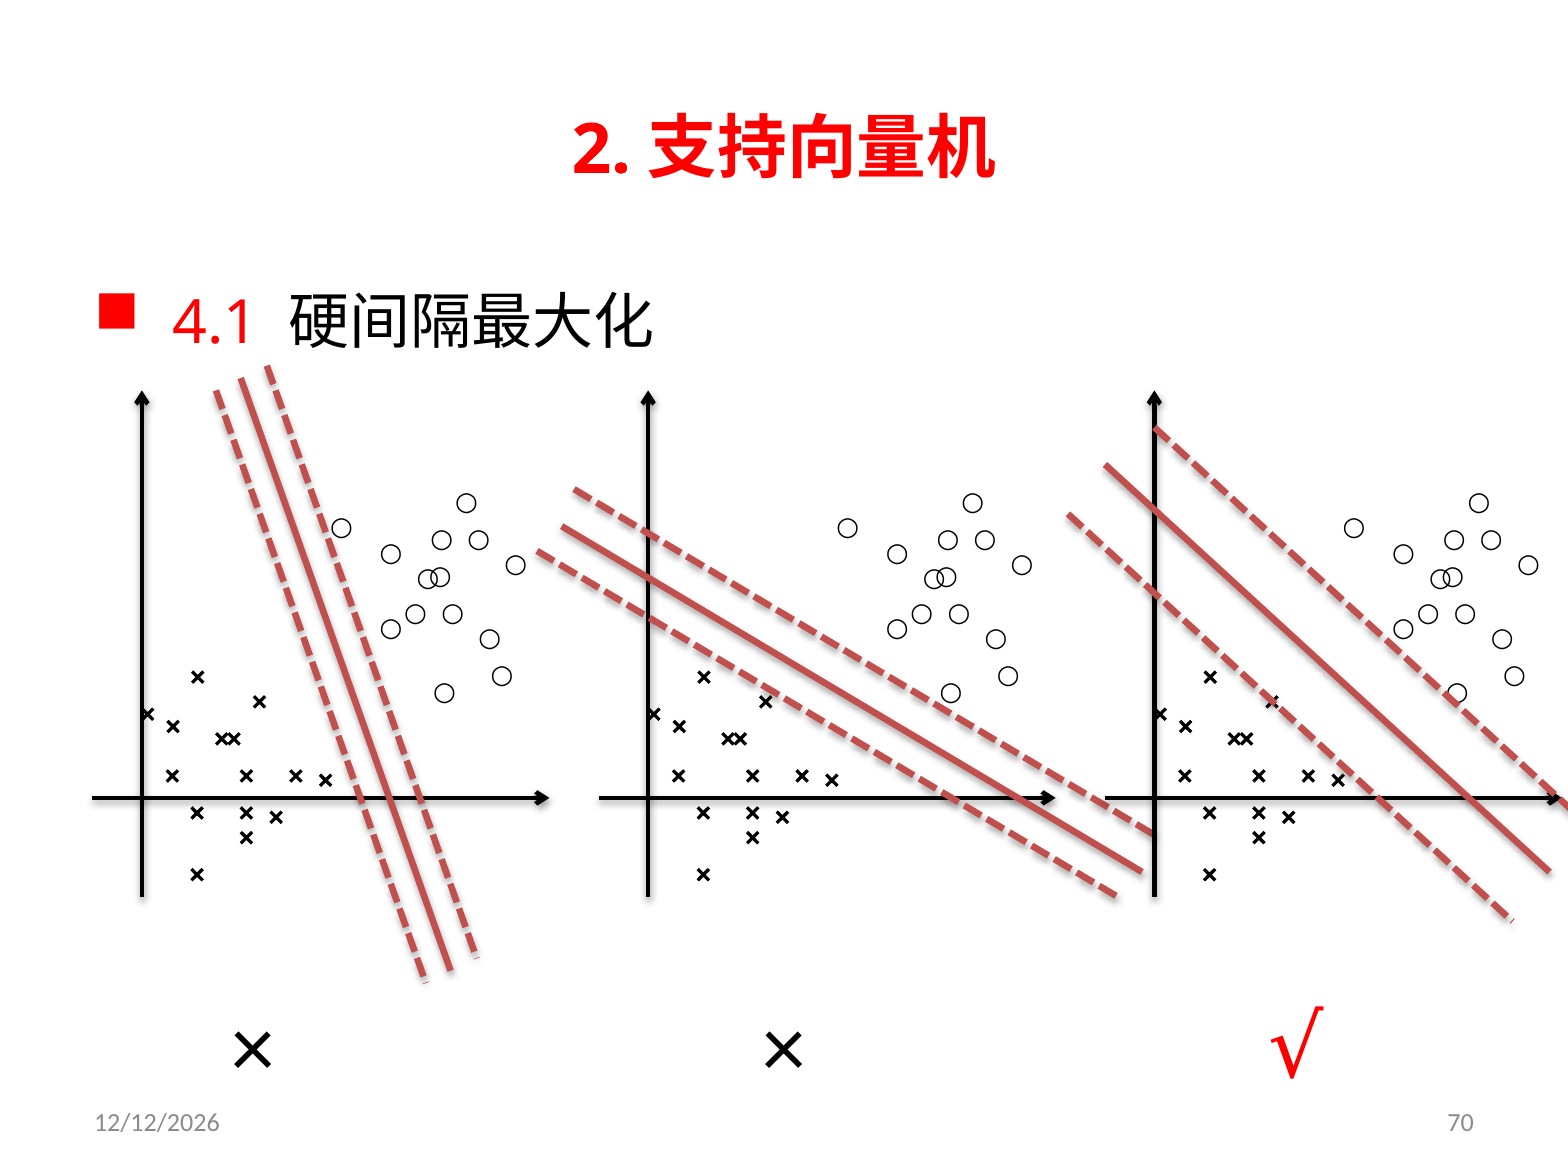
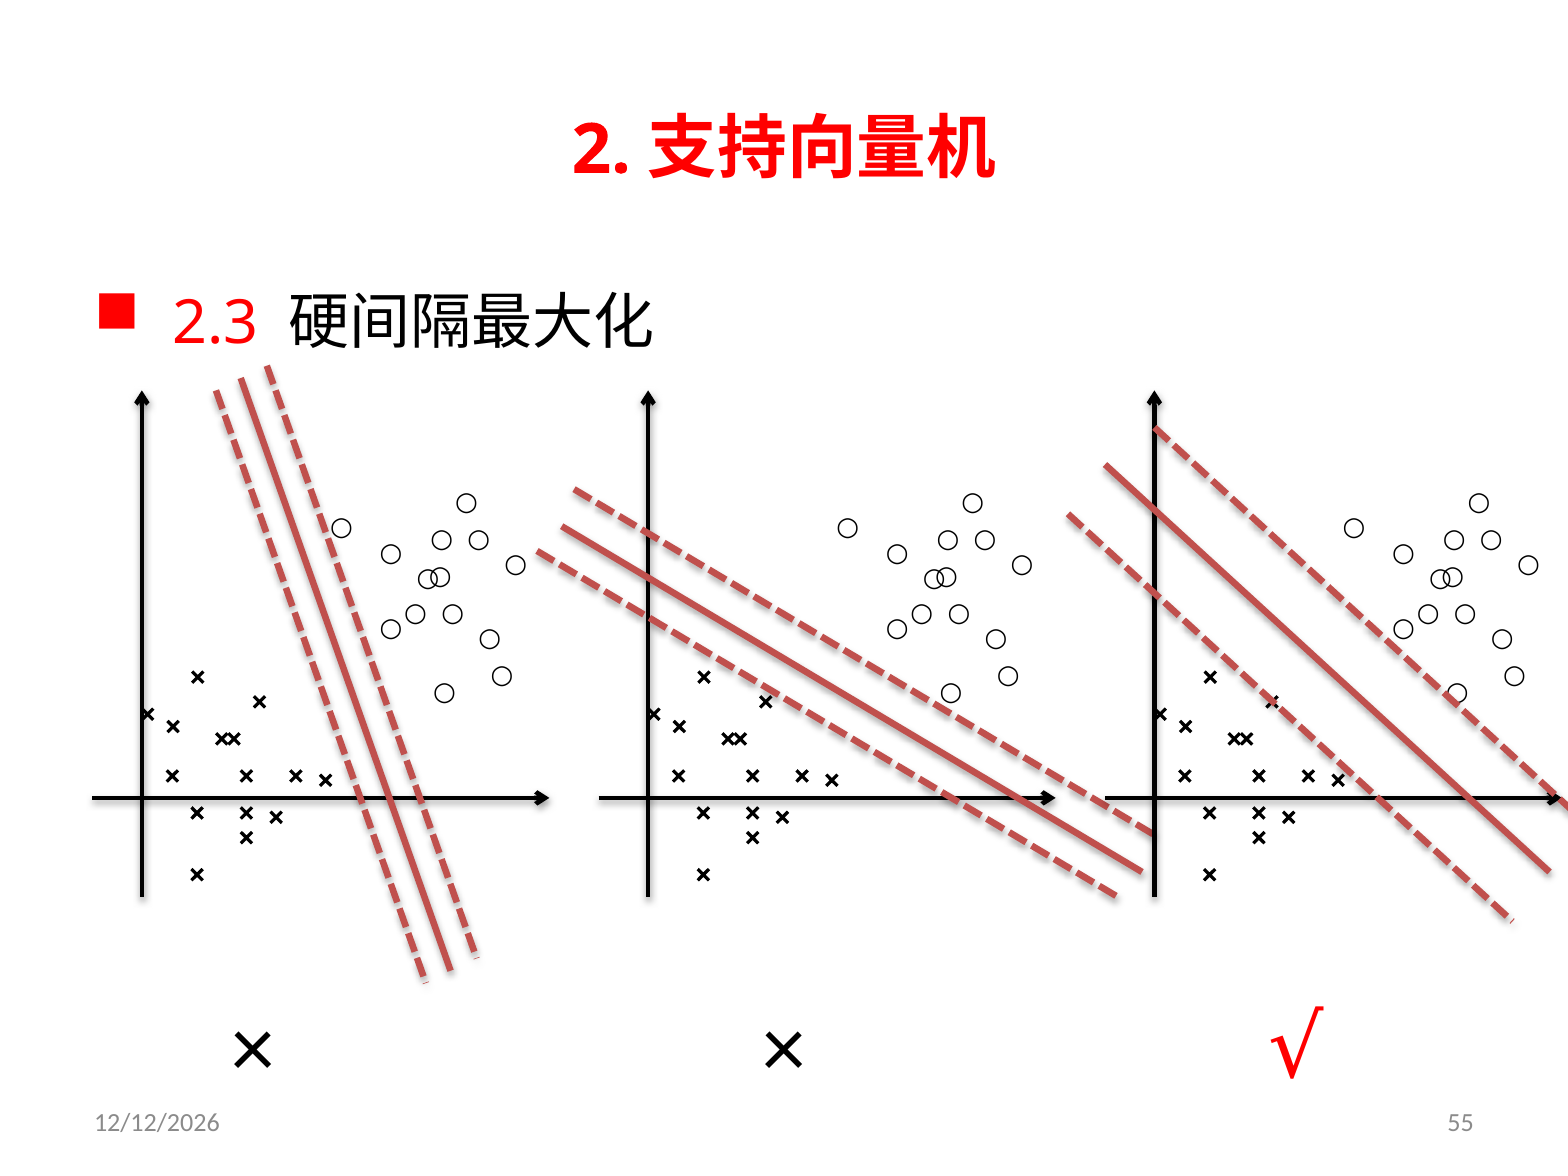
4.1: 4.1 -> 2.3 (215, 323)
70: 70 -> 55 (1461, 1123)
